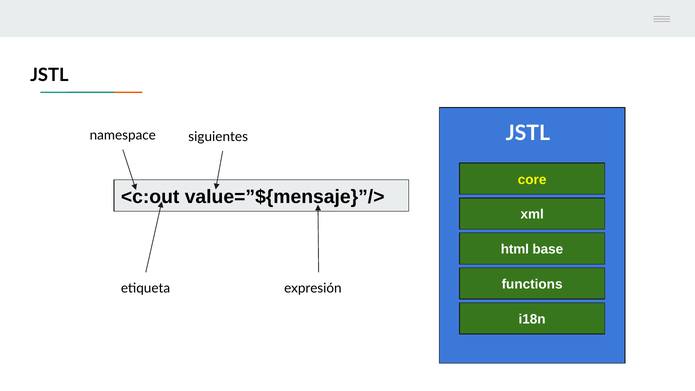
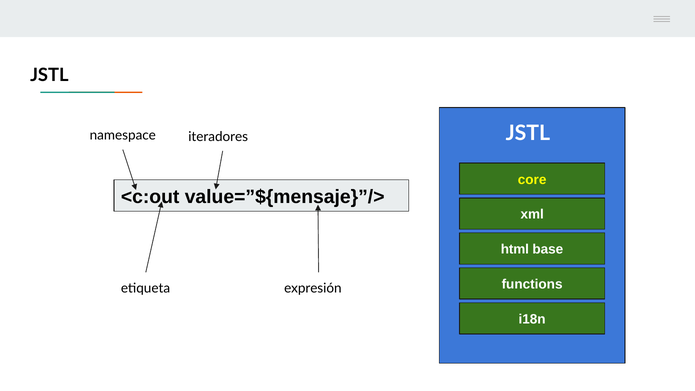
siguientes: siguientes -> iteradores (218, 137)
